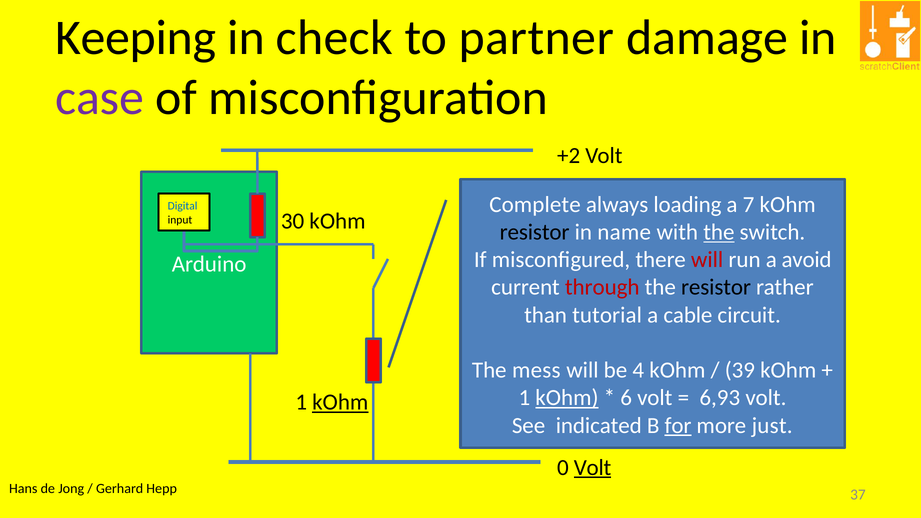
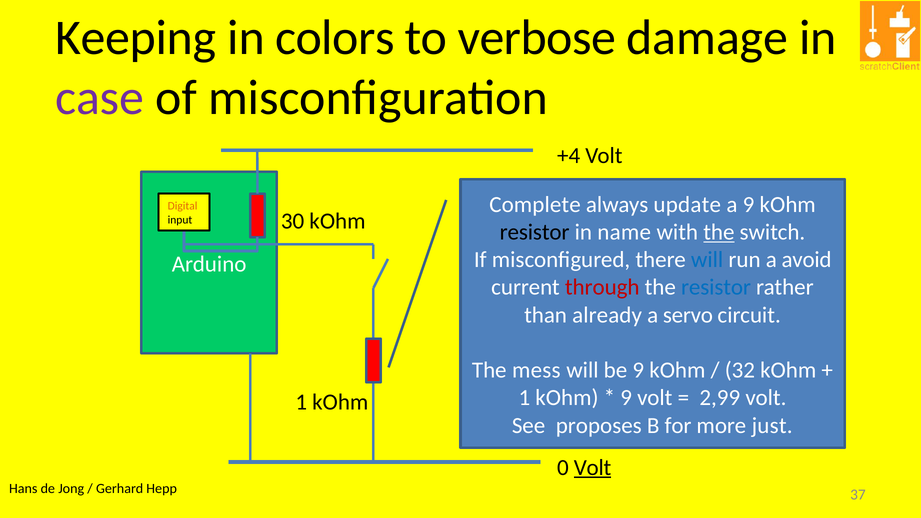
check: check -> colors (335, 38)
partner: partner -> verbose (537, 38)
+2: +2 -> +4 (569, 156)
loading: loading -> update (687, 205)
a 7: 7 -> 9 (749, 205)
Digital colour: blue -> orange (183, 206)
will colour: red -> blue (707, 260)
resistor colour: black -> blue (716, 287)
tutorial: tutorial -> already (607, 315)
cable: cable -> servo (688, 315)
be 4: 4 -> 9 (638, 370)
39: 39 -> 32 (740, 370)
kOhm underline: present -> none (567, 398)
6: 6 -> 9 (626, 398)
6,93: 6,93 -> 2,99 (720, 398)
kOhm underline: present -> none (340, 402)
indicated: indicated -> proposes (599, 426)
for underline: present -> none (678, 426)
